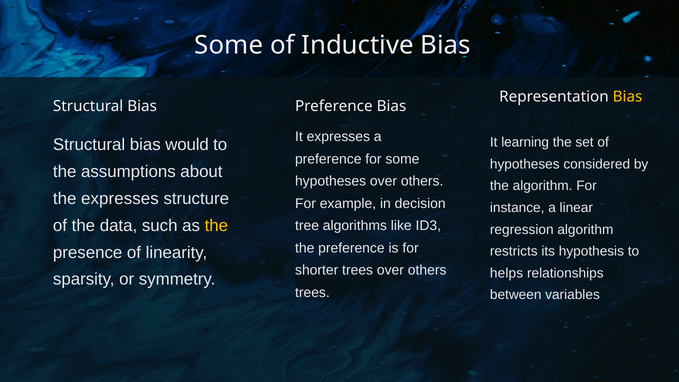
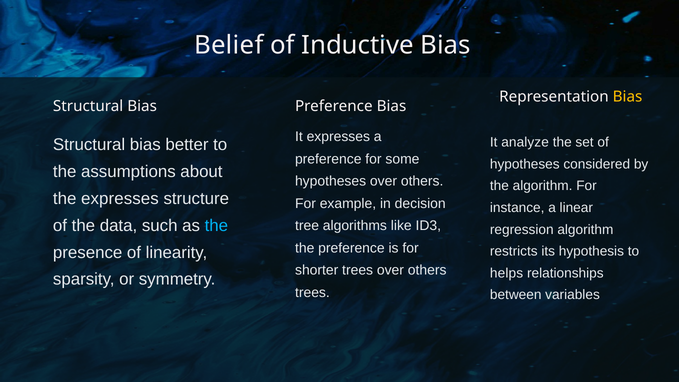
Some: Some -> Belief (229, 45)
learning: learning -> analyze (525, 142)
would: would -> better (187, 144)
the colour: yellow -> light blue (216, 225)
